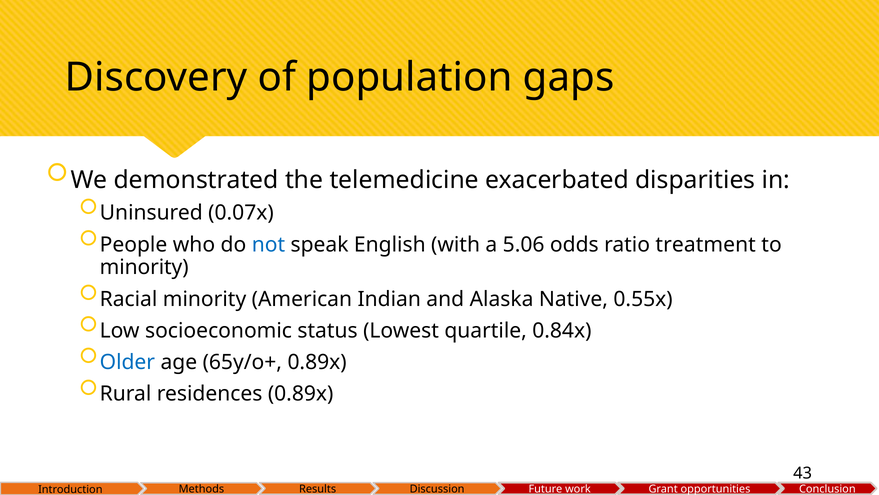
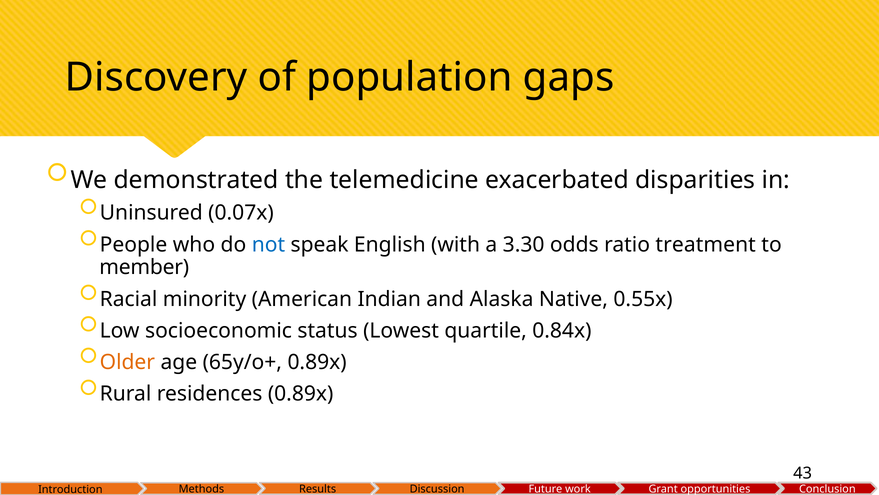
5.06: 5.06 -> 3.30 (524, 244)
minority: minority -> member (144, 267)
Older colour: blue -> orange (127, 362)
